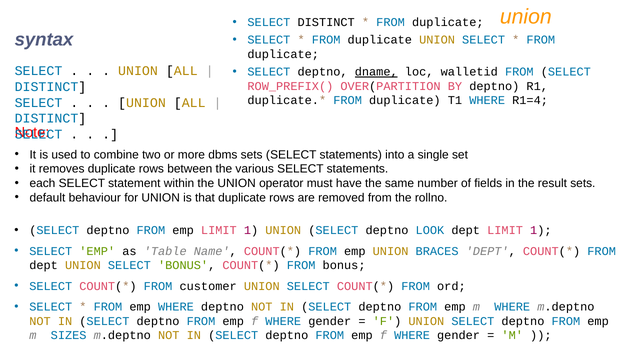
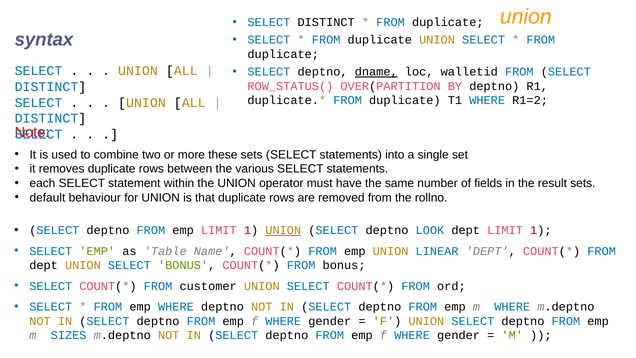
ROW_PREFIX(: ROW_PREFIX( -> ROW_STATUS( (290, 86)
R1=4: R1=4 -> R1=2 (530, 100)
dbms: dbms -> these (223, 155)
UNION underline: none -> present (283, 230)
BRACES: BRACES -> LINEAR (437, 251)
